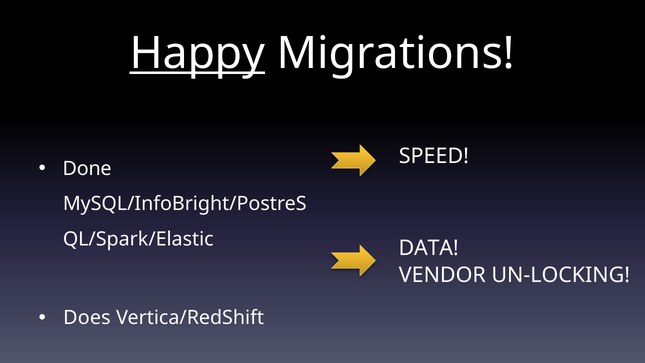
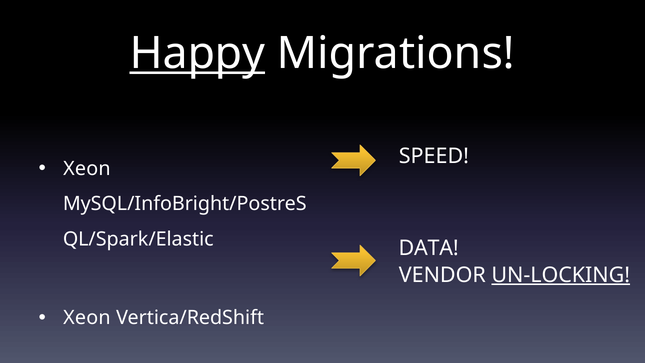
Done: Done -> Xeon (87, 168)
UN-LOCKING underline: none -> present (561, 275)
Does: Does -> Xeon (87, 318)
